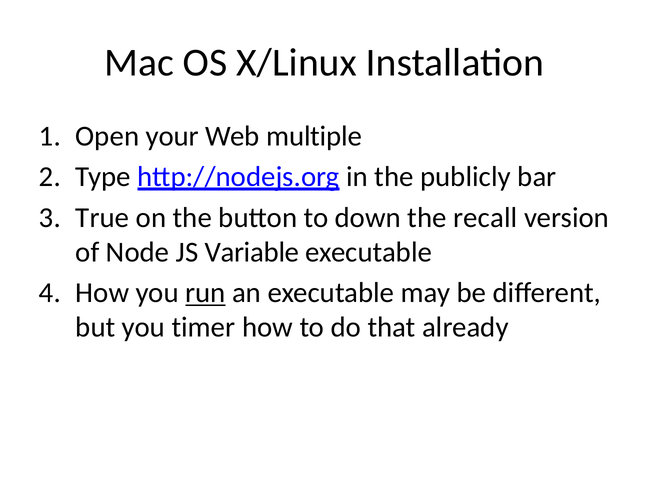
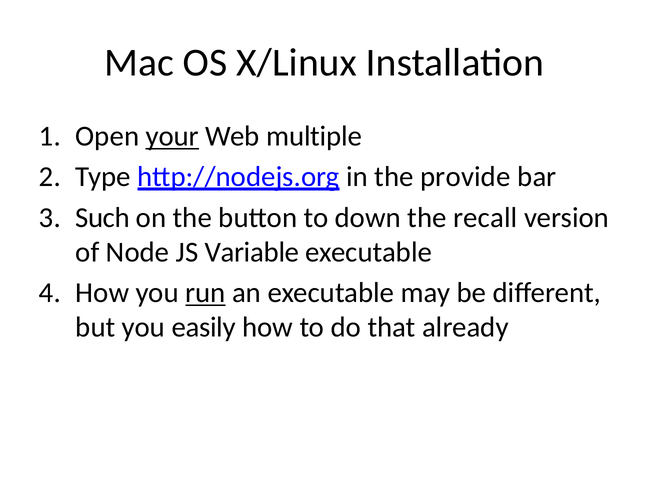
your underline: none -> present (172, 136)
publicly: publicly -> provide (465, 177)
True: True -> Such (103, 218)
timer: timer -> easily (204, 327)
